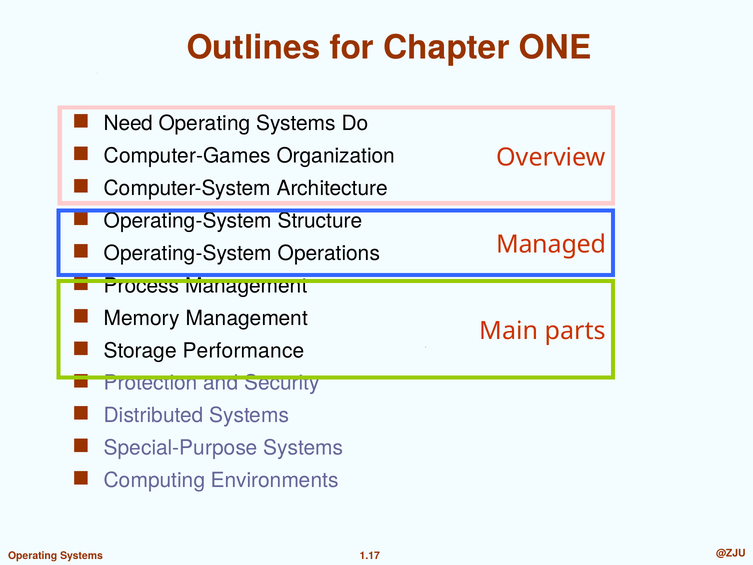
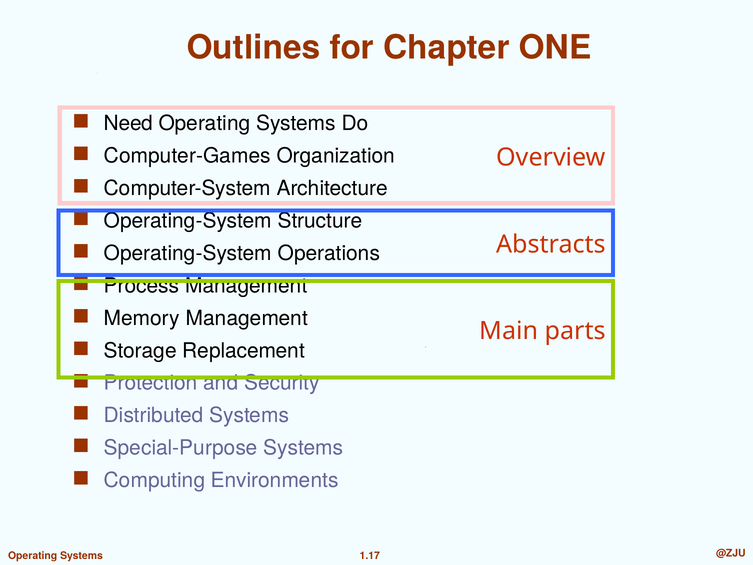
Managed: Managed -> Abstracts (551, 244)
Performance: Performance -> Replacement (244, 350)
